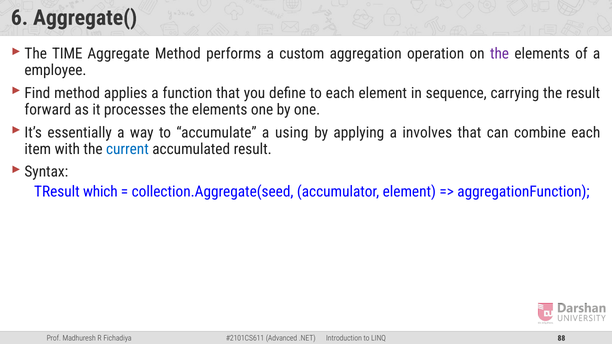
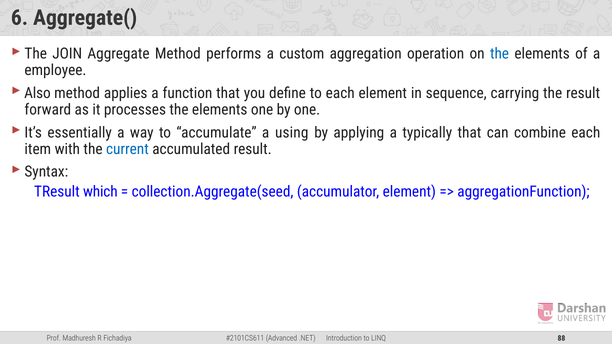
TIME: TIME -> JOIN (67, 54)
the colour: purple -> blue (500, 54)
Find: Find -> Also (37, 93)
involves: involves -> typically (427, 133)
